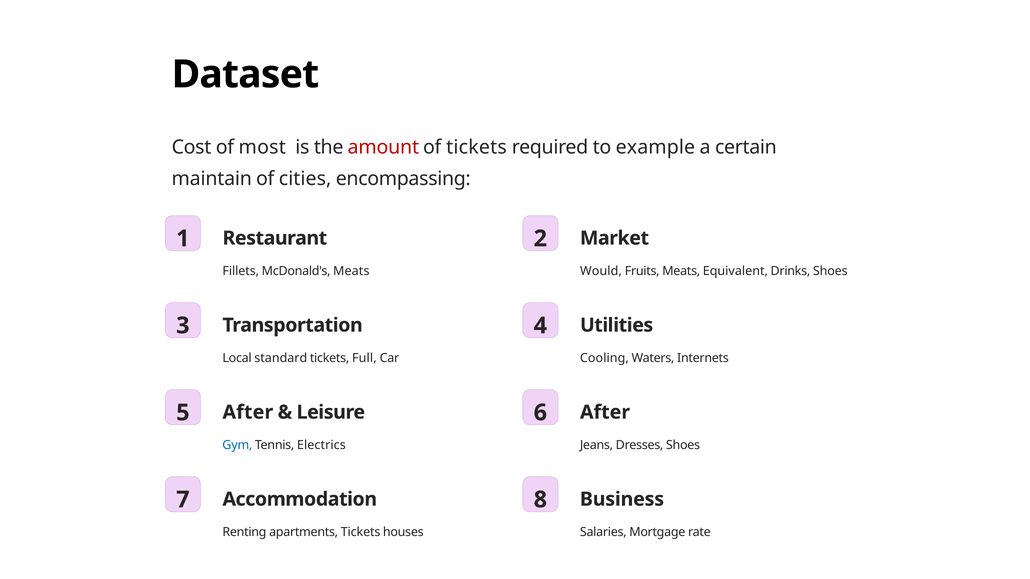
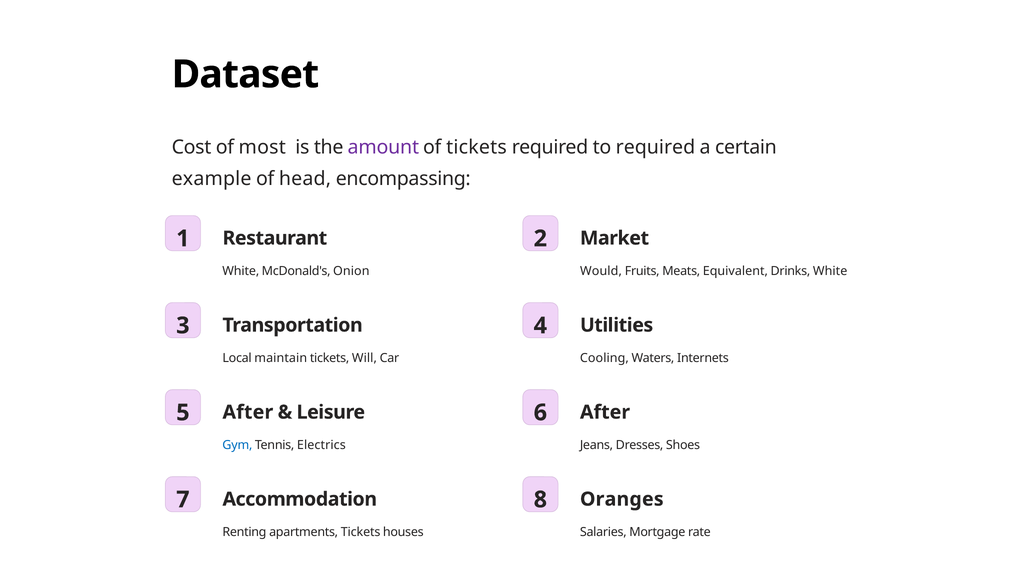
amount colour: red -> purple (383, 147)
to example: example -> required (655, 147)
maintain: maintain -> example (212, 179)
cities: cities -> head (305, 179)
Fillets: Fillets -> White (241, 271)
McDonald's Meats: Meats -> Onion (351, 271)
Drinks Shoes: Shoes -> White (830, 271)
standard: standard -> maintain (281, 359)
Full: Full -> Will (364, 359)
Business: Business -> Oranges (622, 500)
